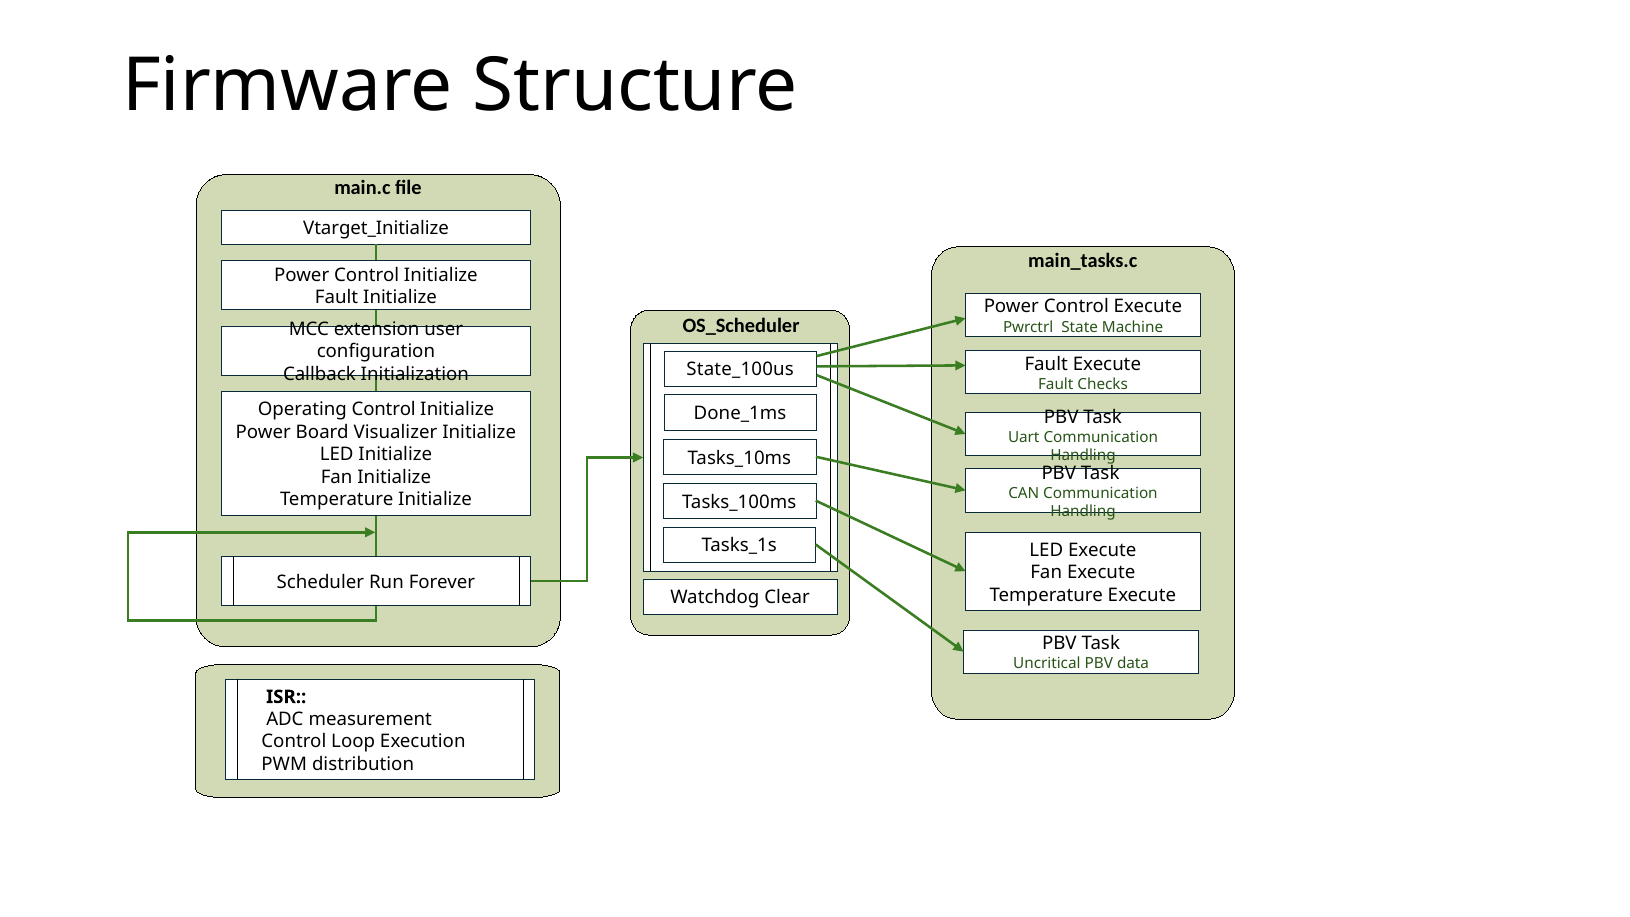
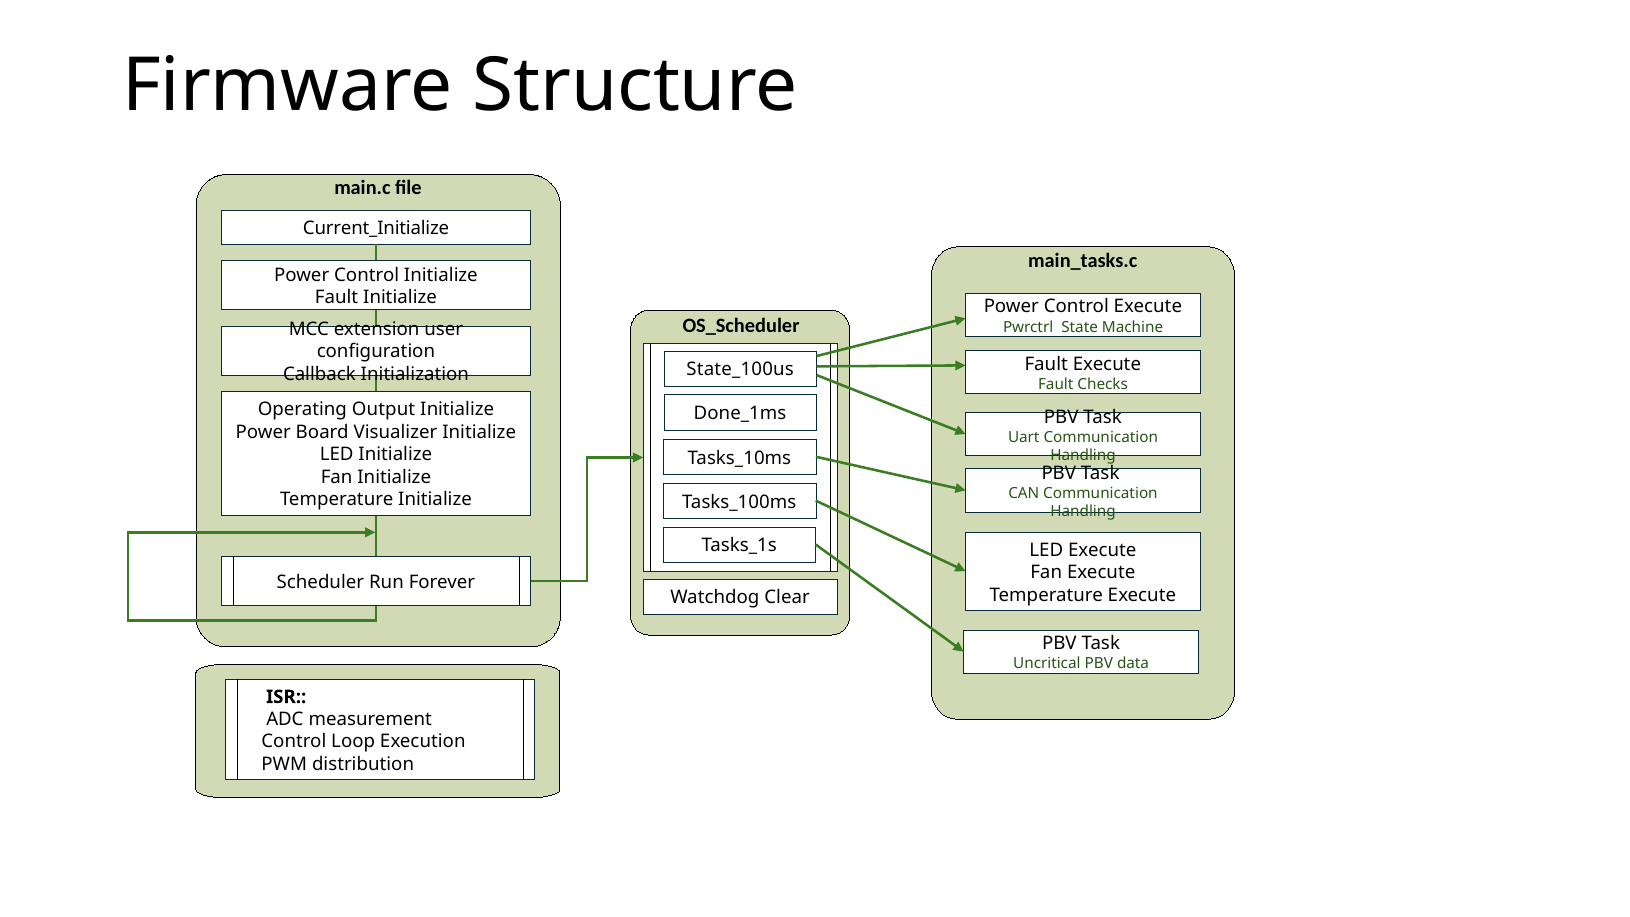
Vtarget_Initialize: Vtarget_Initialize -> Current_Initialize (376, 228)
Operating Control: Control -> Output (384, 409)
